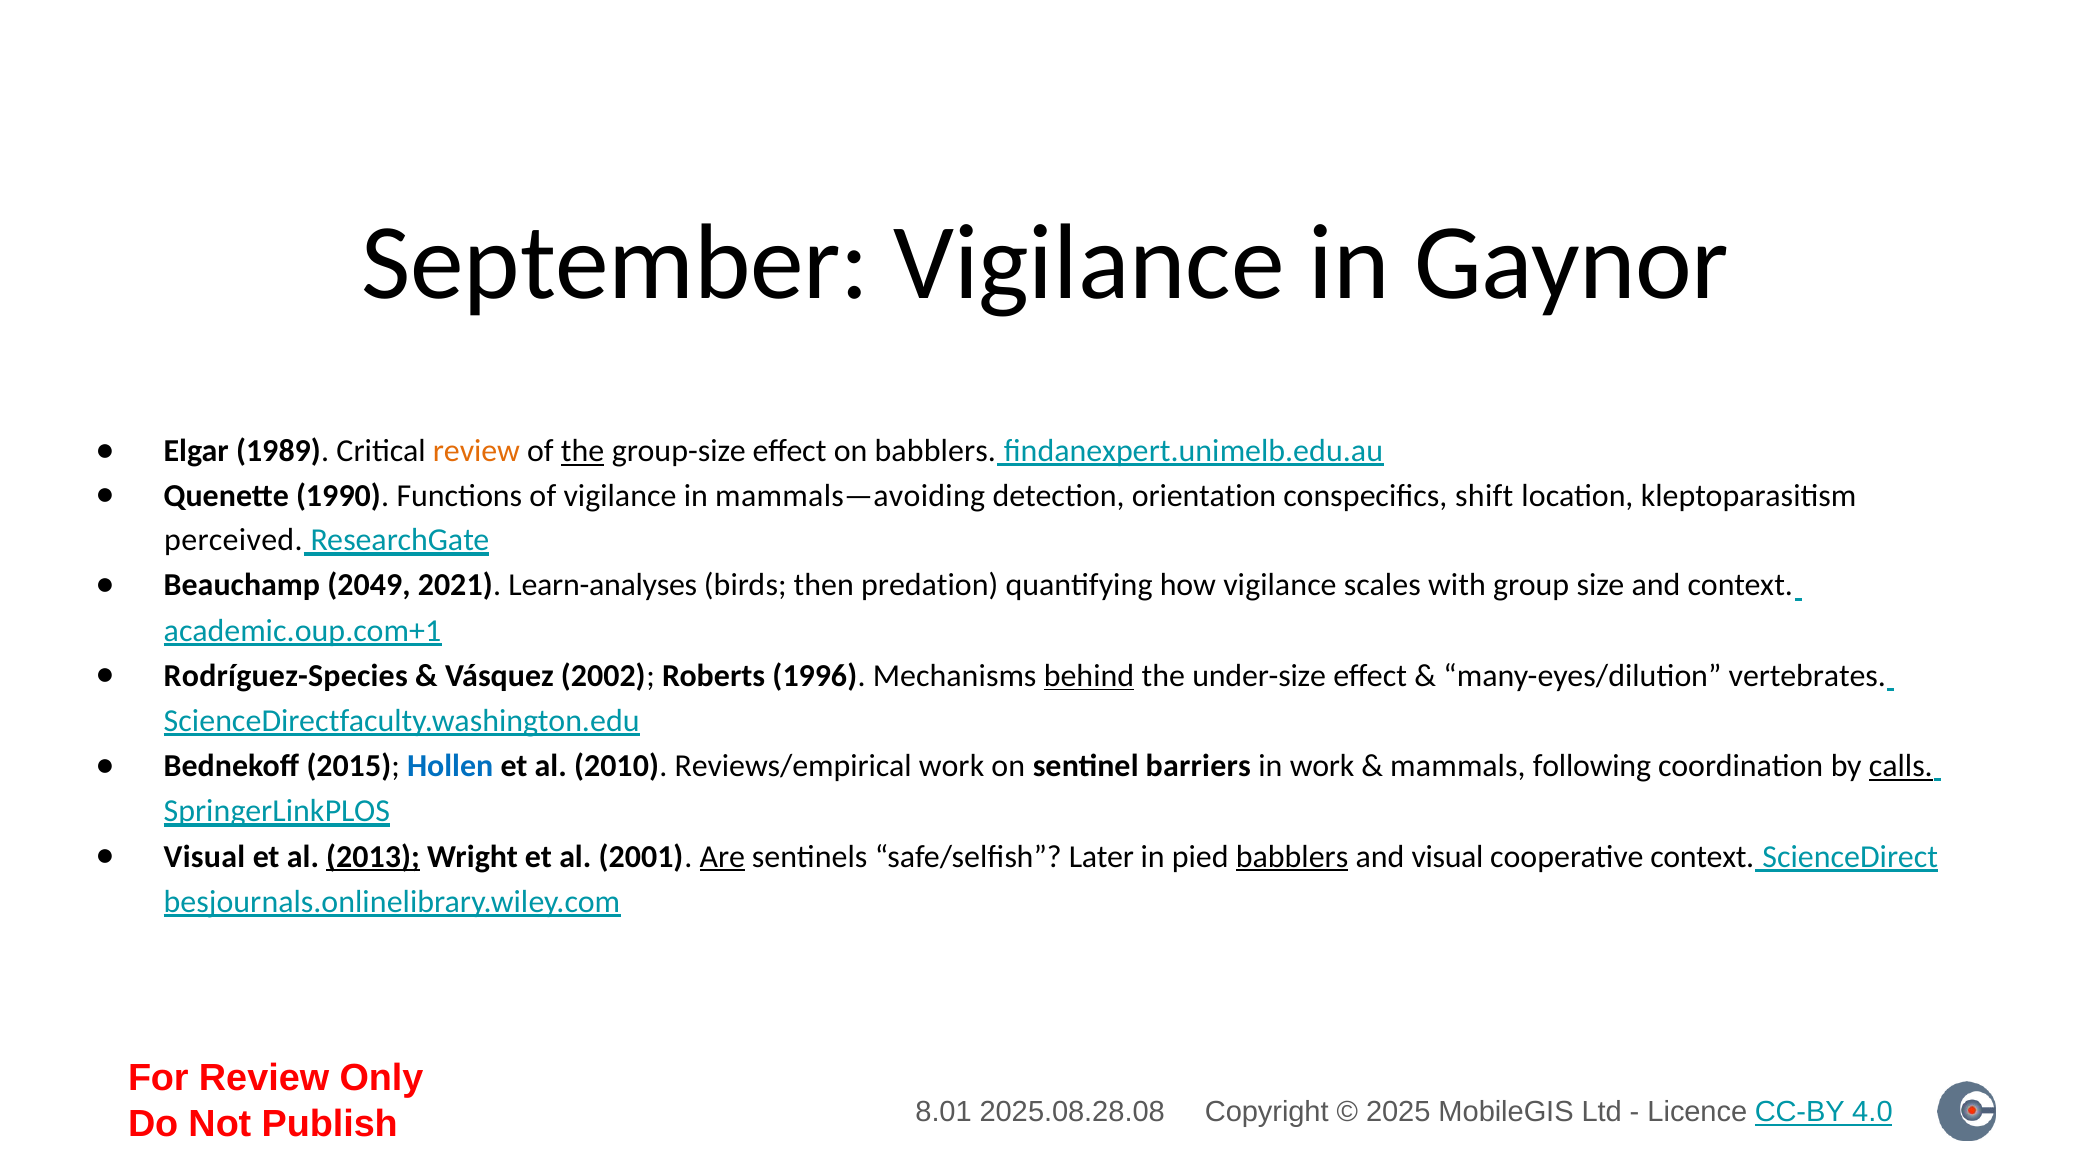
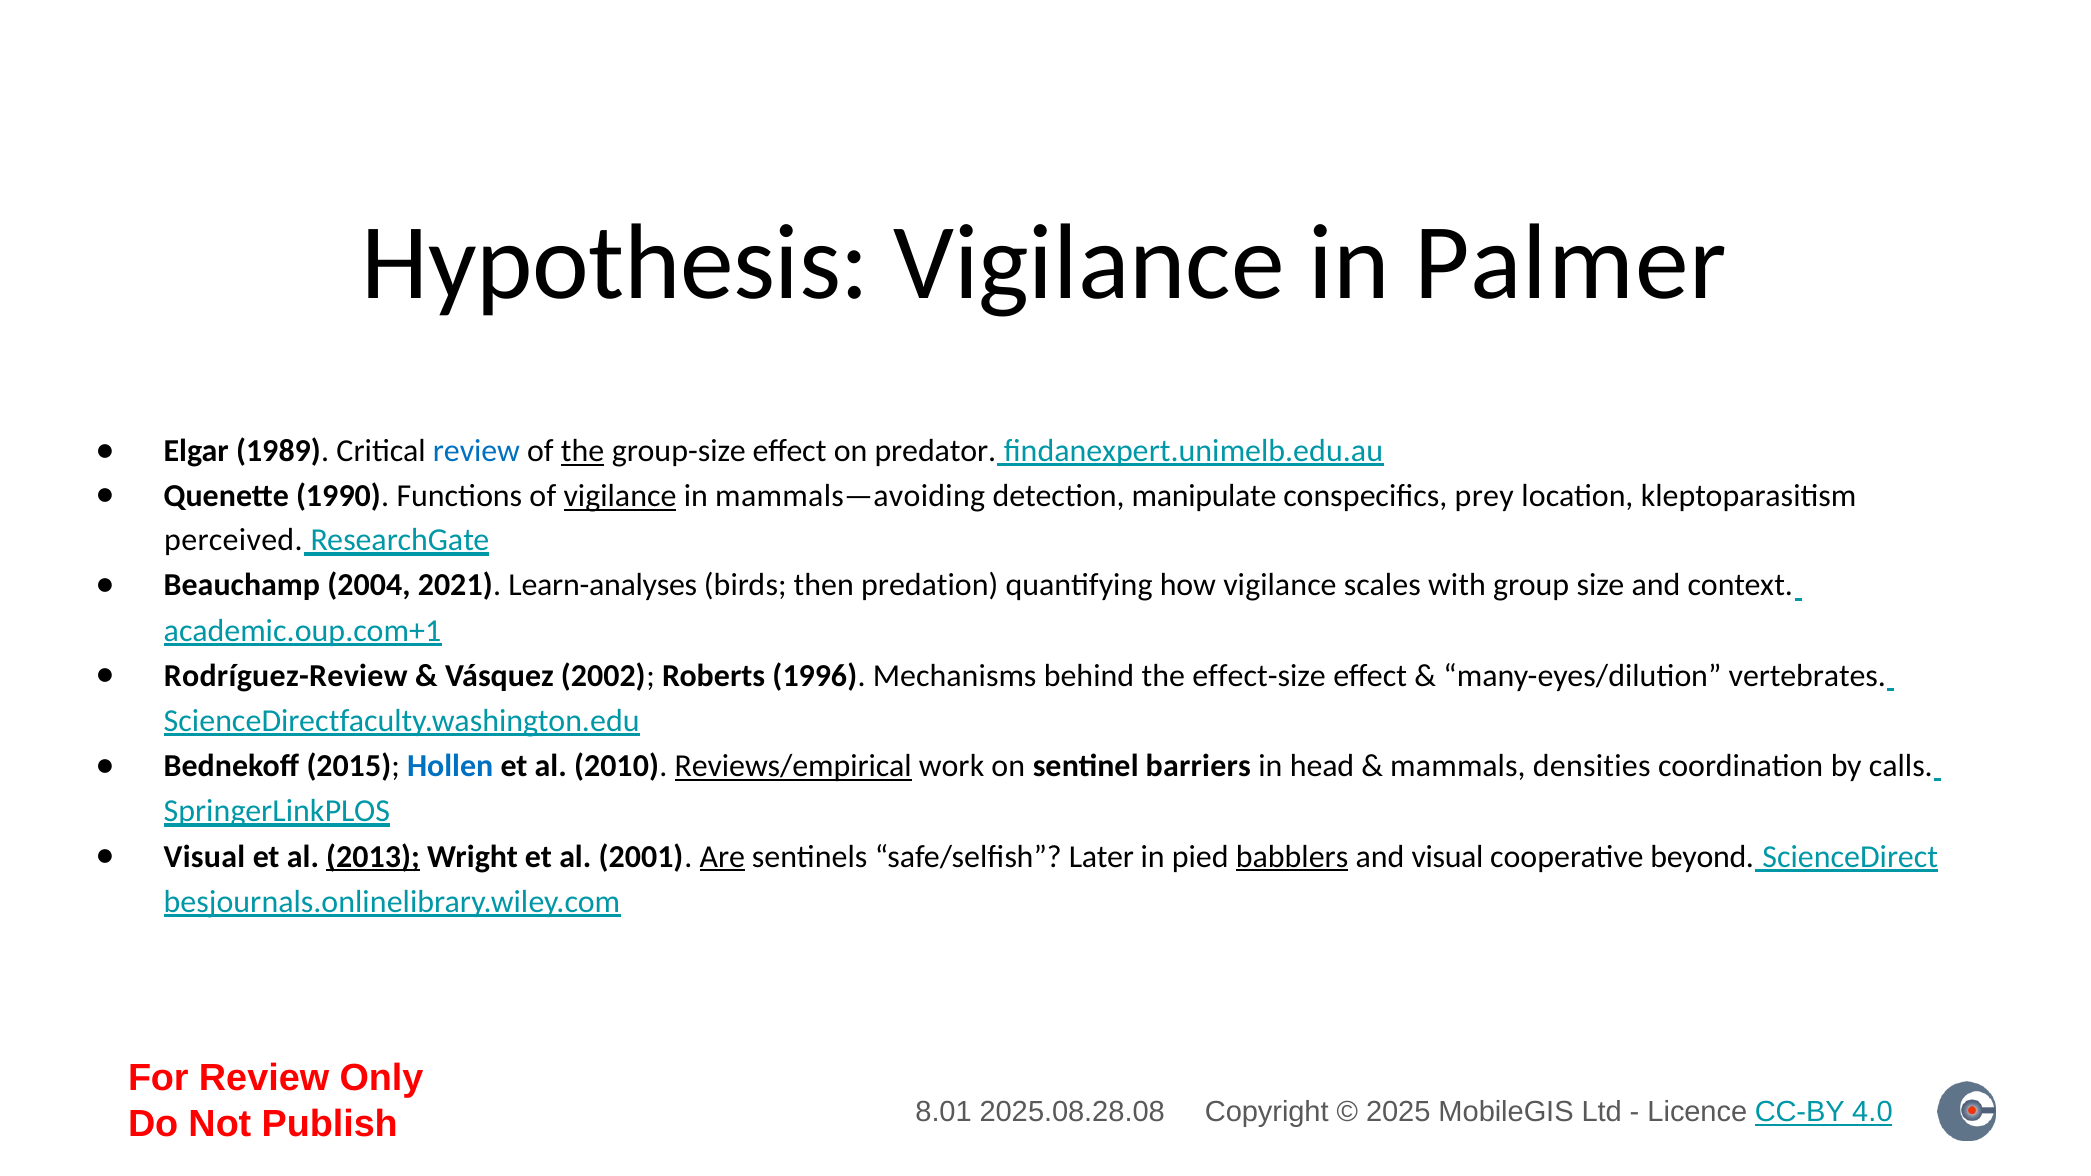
September: September -> Hypothesis (616, 263)
Gaynor: Gaynor -> Palmer (1571, 263)
review colour: orange -> blue (476, 451)
on babblers: babblers -> predator (935, 451)
vigilance underline: none -> present (620, 496)
orientation: orientation -> manipulate (1204, 496)
shift: shift -> prey (1484, 496)
2049: 2049 -> 2004 (369, 585)
Rodríguez-Species: Rodríguez-Species -> Rodríguez-Review (286, 676)
behind underline: present -> none (1089, 676)
under-size: under-size -> effect-size (1259, 676)
Reviews/empirical underline: none -> present (793, 766)
in work: work -> head (1322, 766)
following: following -> densities (1592, 766)
calls underline: present -> none (1901, 766)
cooperative context: context -> beyond (1702, 857)
